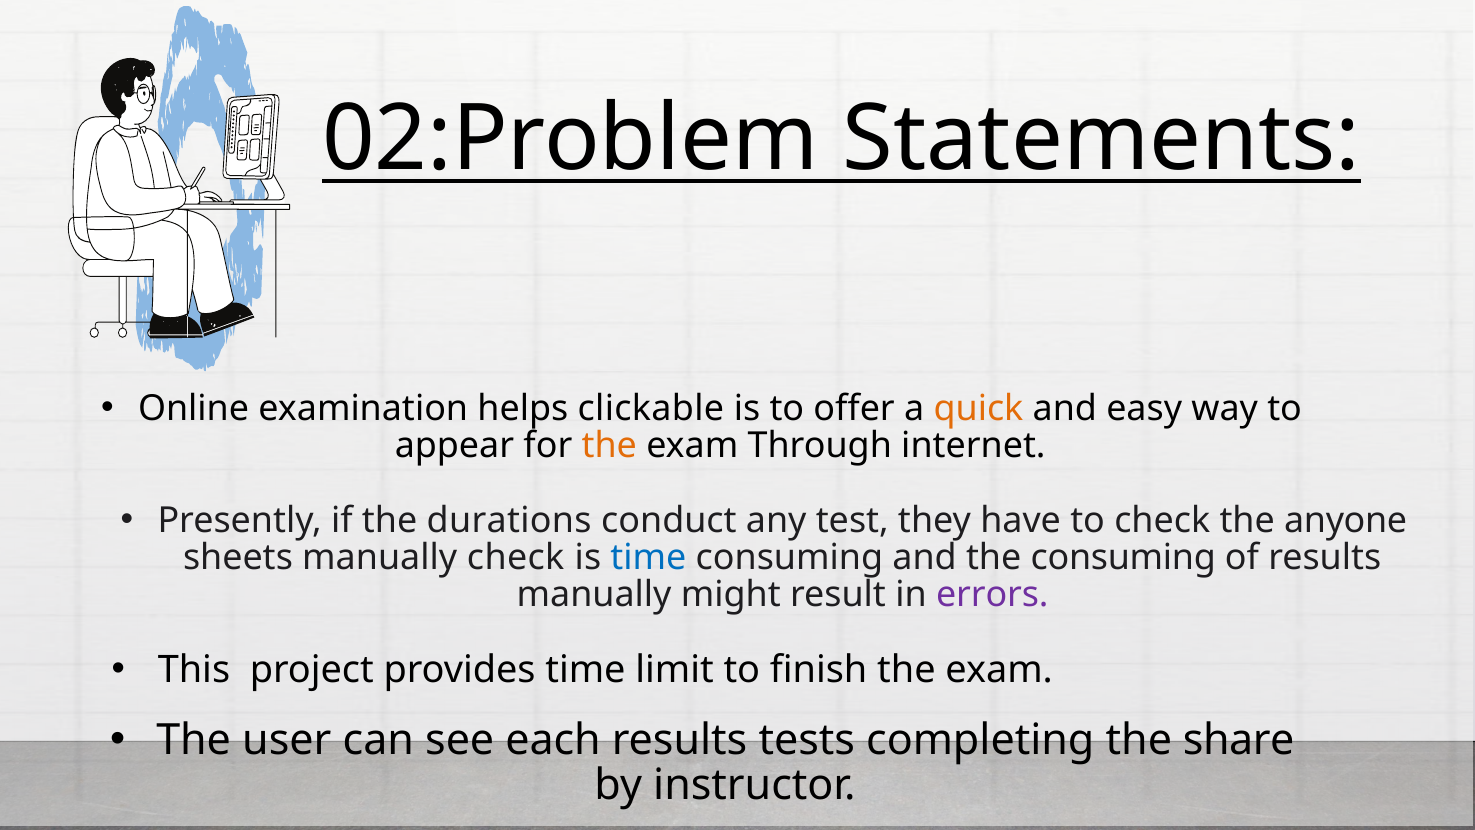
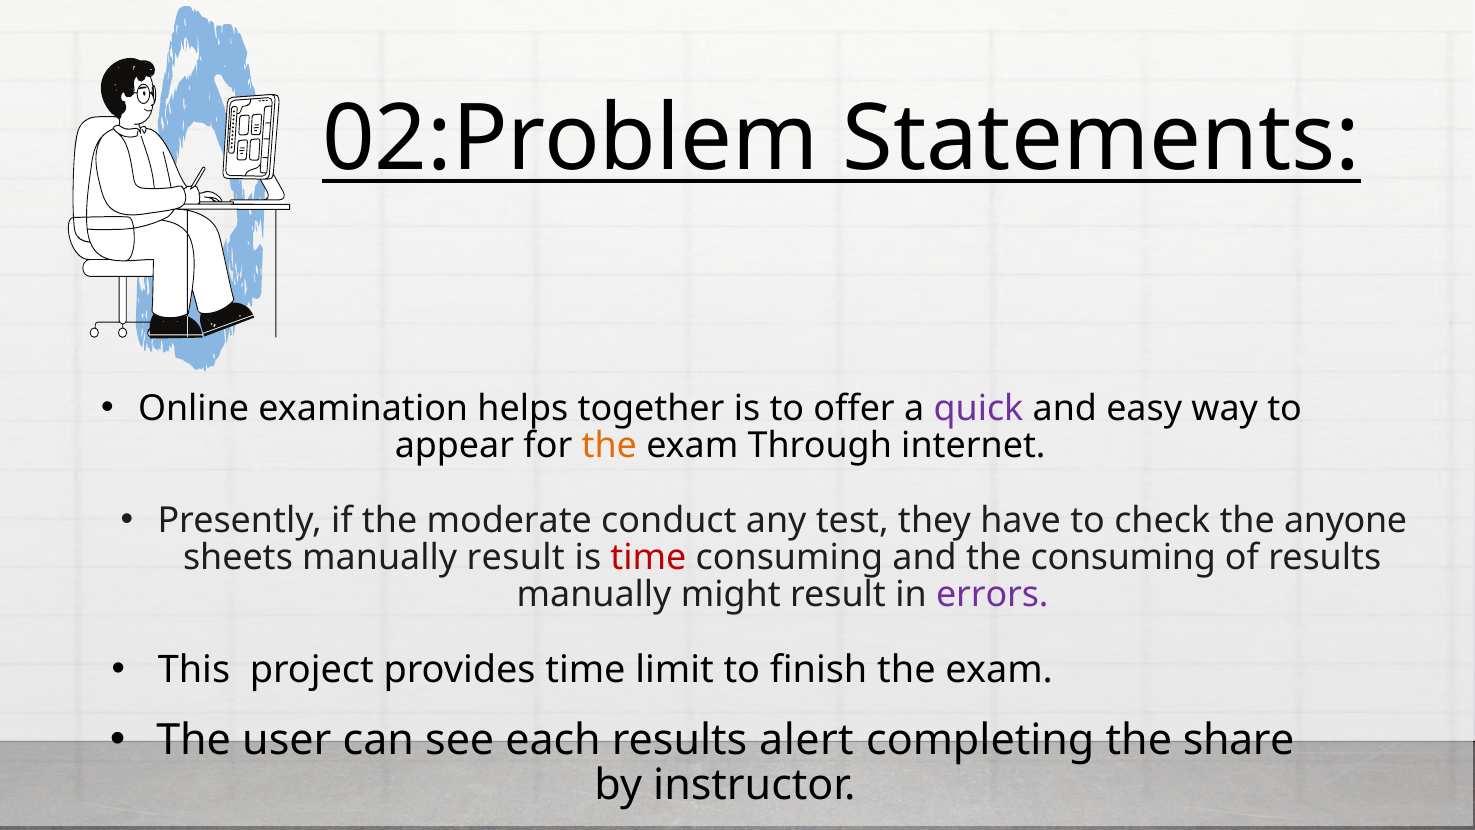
clickable: clickable -> together (651, 409)
quick colour: orange -> purple (978, 409)
durations: durations -> moderate (509, 520)
manually check: check -> result (516, 557)
time colour: blue -> red (648, 557)
tests: tests -> alert (807, 740)
